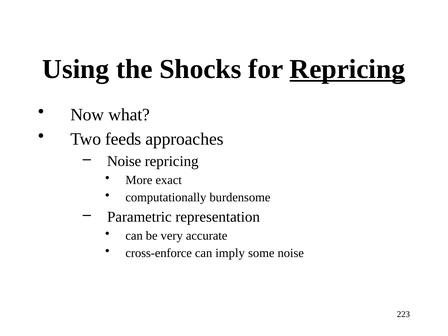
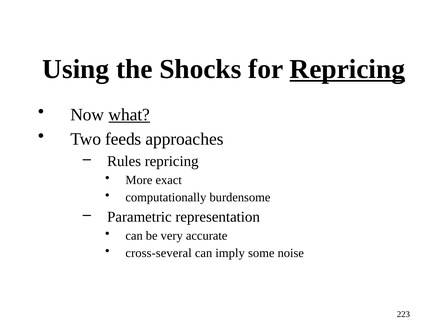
what underline: none -> present (129, 115)
Noise: Noise -> Rules (124, 161)
cross-enforce: cross-enforce -> cross-several (159, 253)
